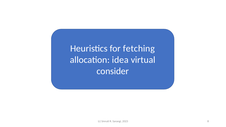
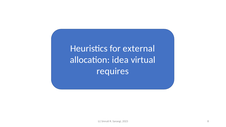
fetching: fetching -> external (139, 49)
consider: consider -> requires (113, 71)
